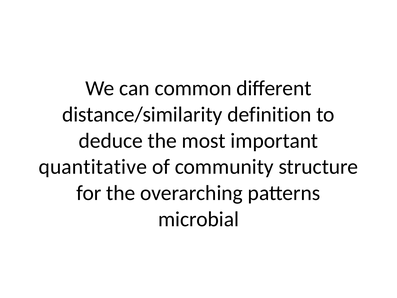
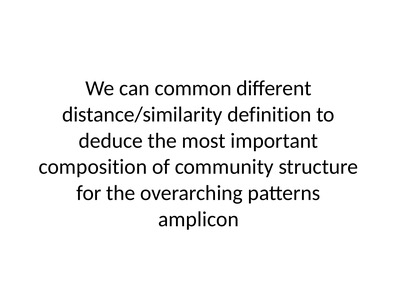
quantitative: quantitative -> composition (93, 167)
microbial: microbial -> amplicon (198, 219)
